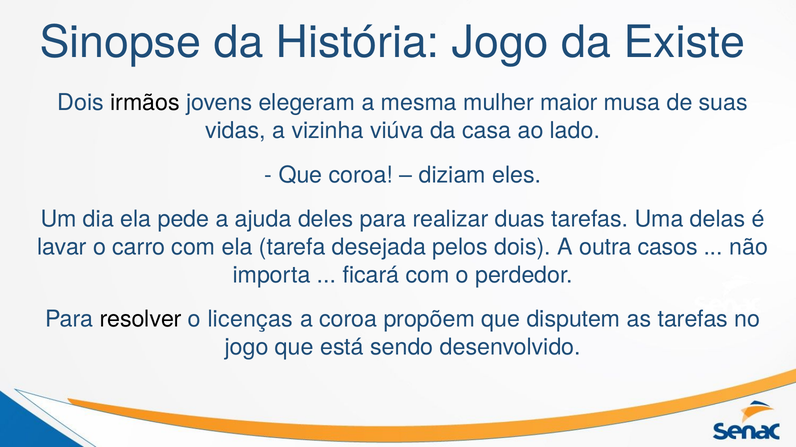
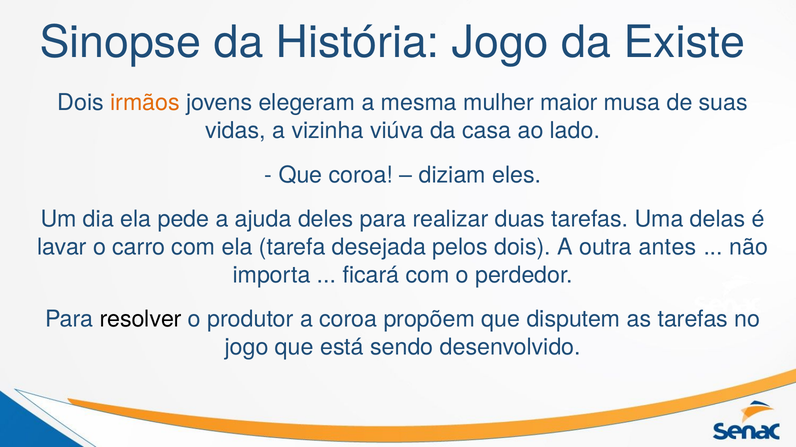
irmãos colour: black -> orange (145, 103)
casos: casos -> antes (668, 248)
licenças: licenças -> produtor (250, 320)
